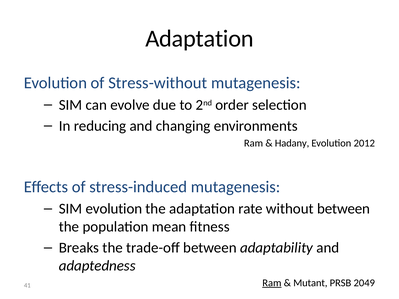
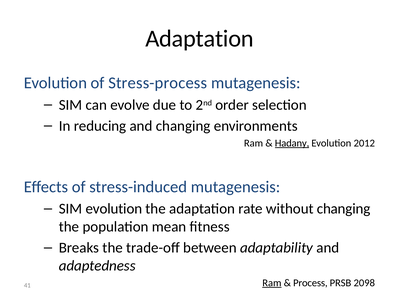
Stress-without: Stress-without -> Stress-process (158, 83)
Hadany underline: none -> present (292, 143)
without between: between -> changing (344, 209)
Mutant: Mutant -> Process (310, 283)
2049: 2049 -> 2098 (364, 283)
